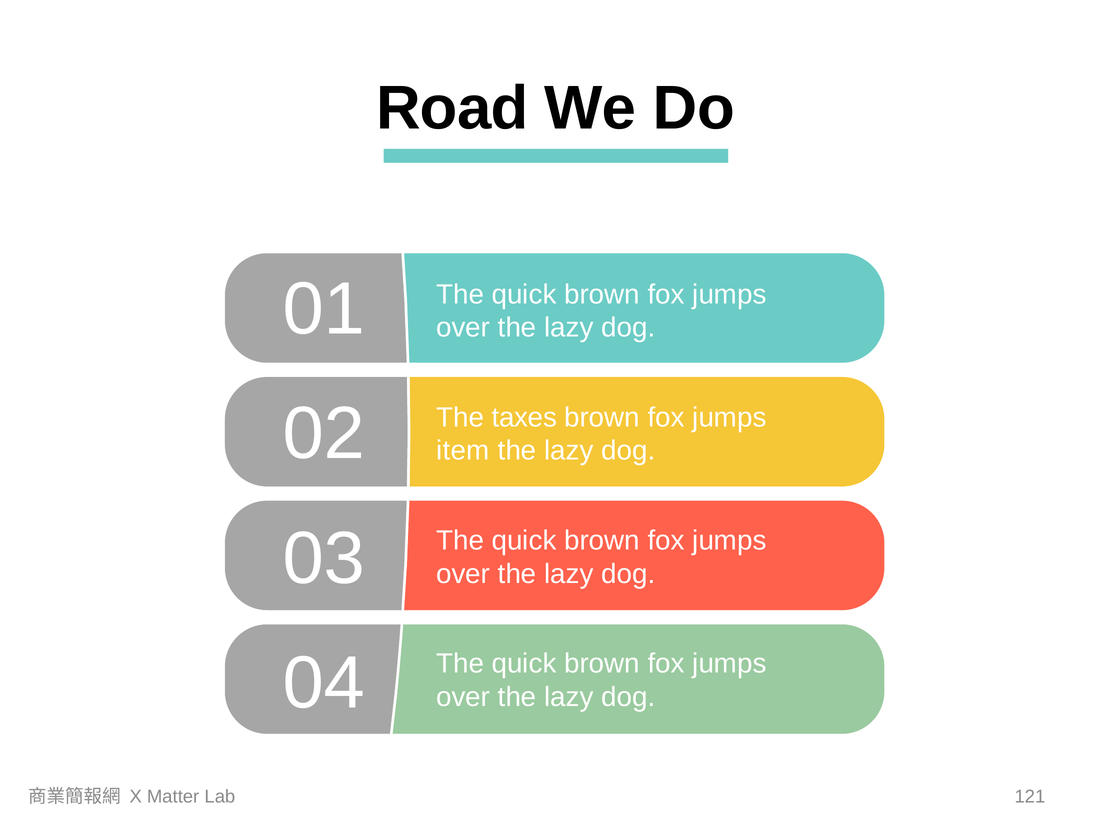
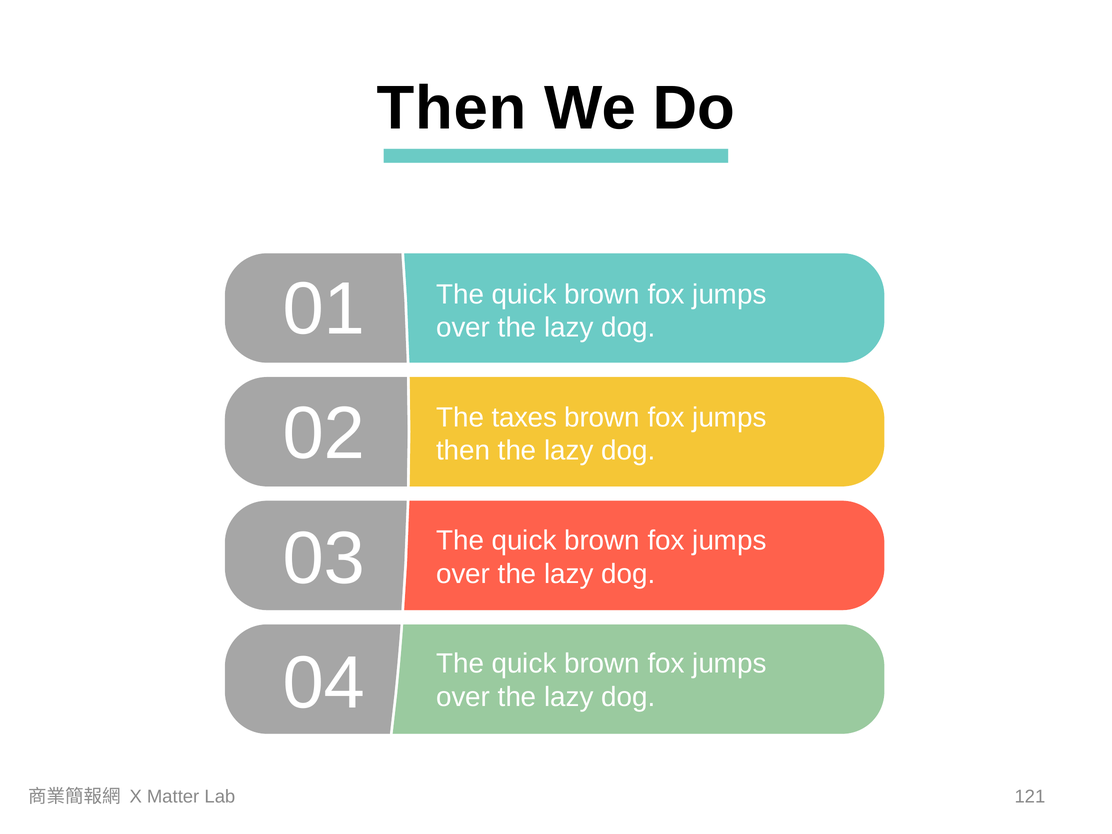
Road: Road -> Then (452, 108)
item: item -> then (463, 451)
